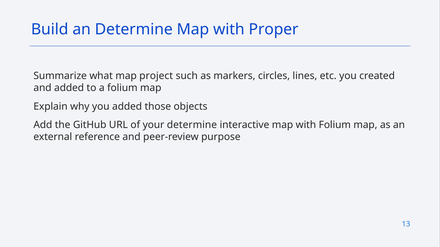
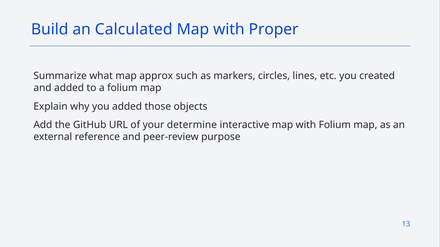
an Determine: Determine -> Calculated (134, 29)
project: project -> approx (156, 76)
